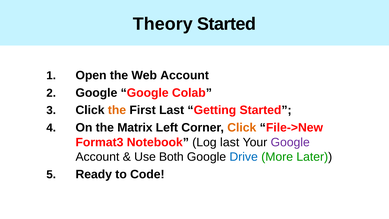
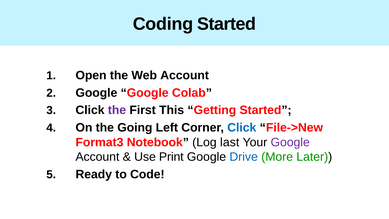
Theory: Theory -> Coding (163, 24)
the colour: orange -> purple (117, 110)
First Last: Last -> This (172, 110)
Matrix: Matrix -> Going (135, 128)
Click colour: orange -> blue (242, 128)
Both: Both -> Print (171, 157)
